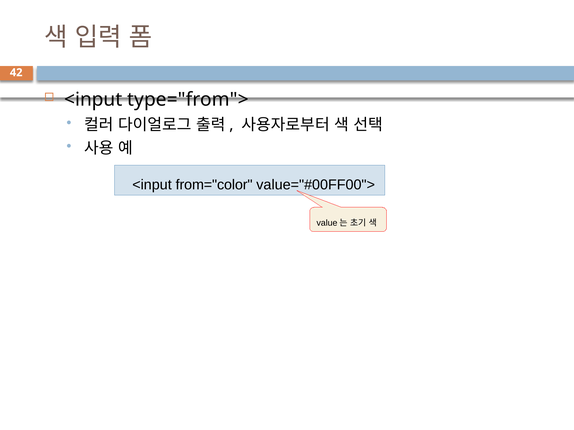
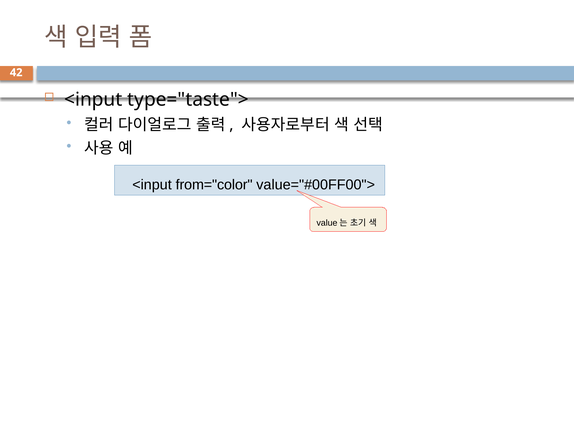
type="from">: type="from"> -> type="taste"> (188, 100)
